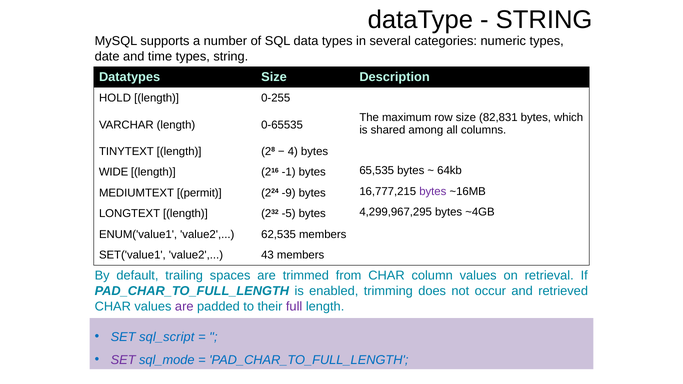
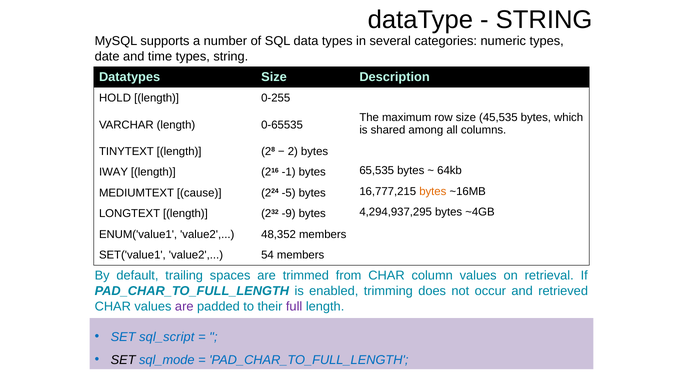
82,831: 82,831 -> 45,535 (498, 118)
4: 4 -> 2 (293, 151)
WIDE: WIDE -> IWAY (113, 172)
permit: permit -> cause (199, 193)
-9: -9 -> -5 (289, 193)
bytes colour: purple -> orange (433, 192)
-5: -5 -> -9 (289, 214)
4,299,967,295: 4,299,967,295 -> 4,294,937,295 (396, 212)
62,535: 62,535 -> 48,352 (279, 235)
43: 43 -> 54 (268, 255)
SET colour: purple -> black (123, 360)
